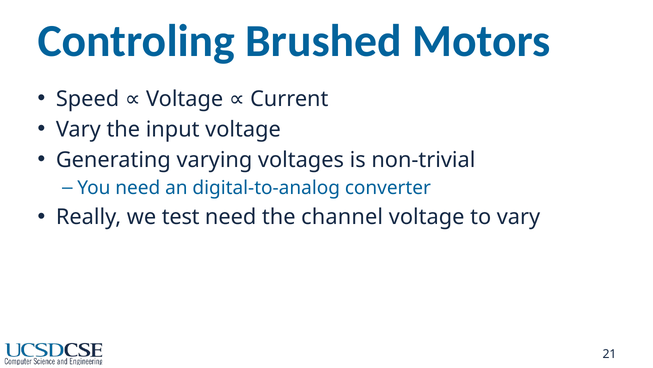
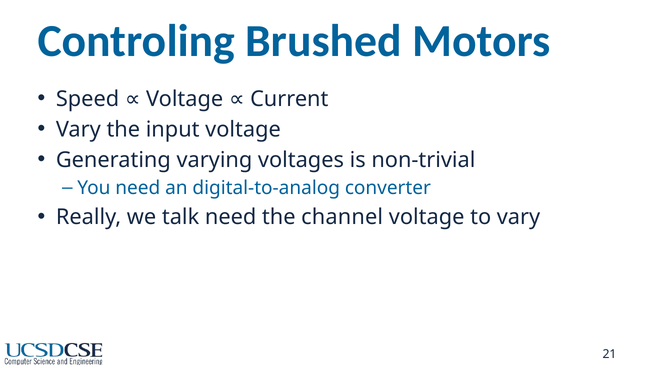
test: test -> talk (181, 217)
